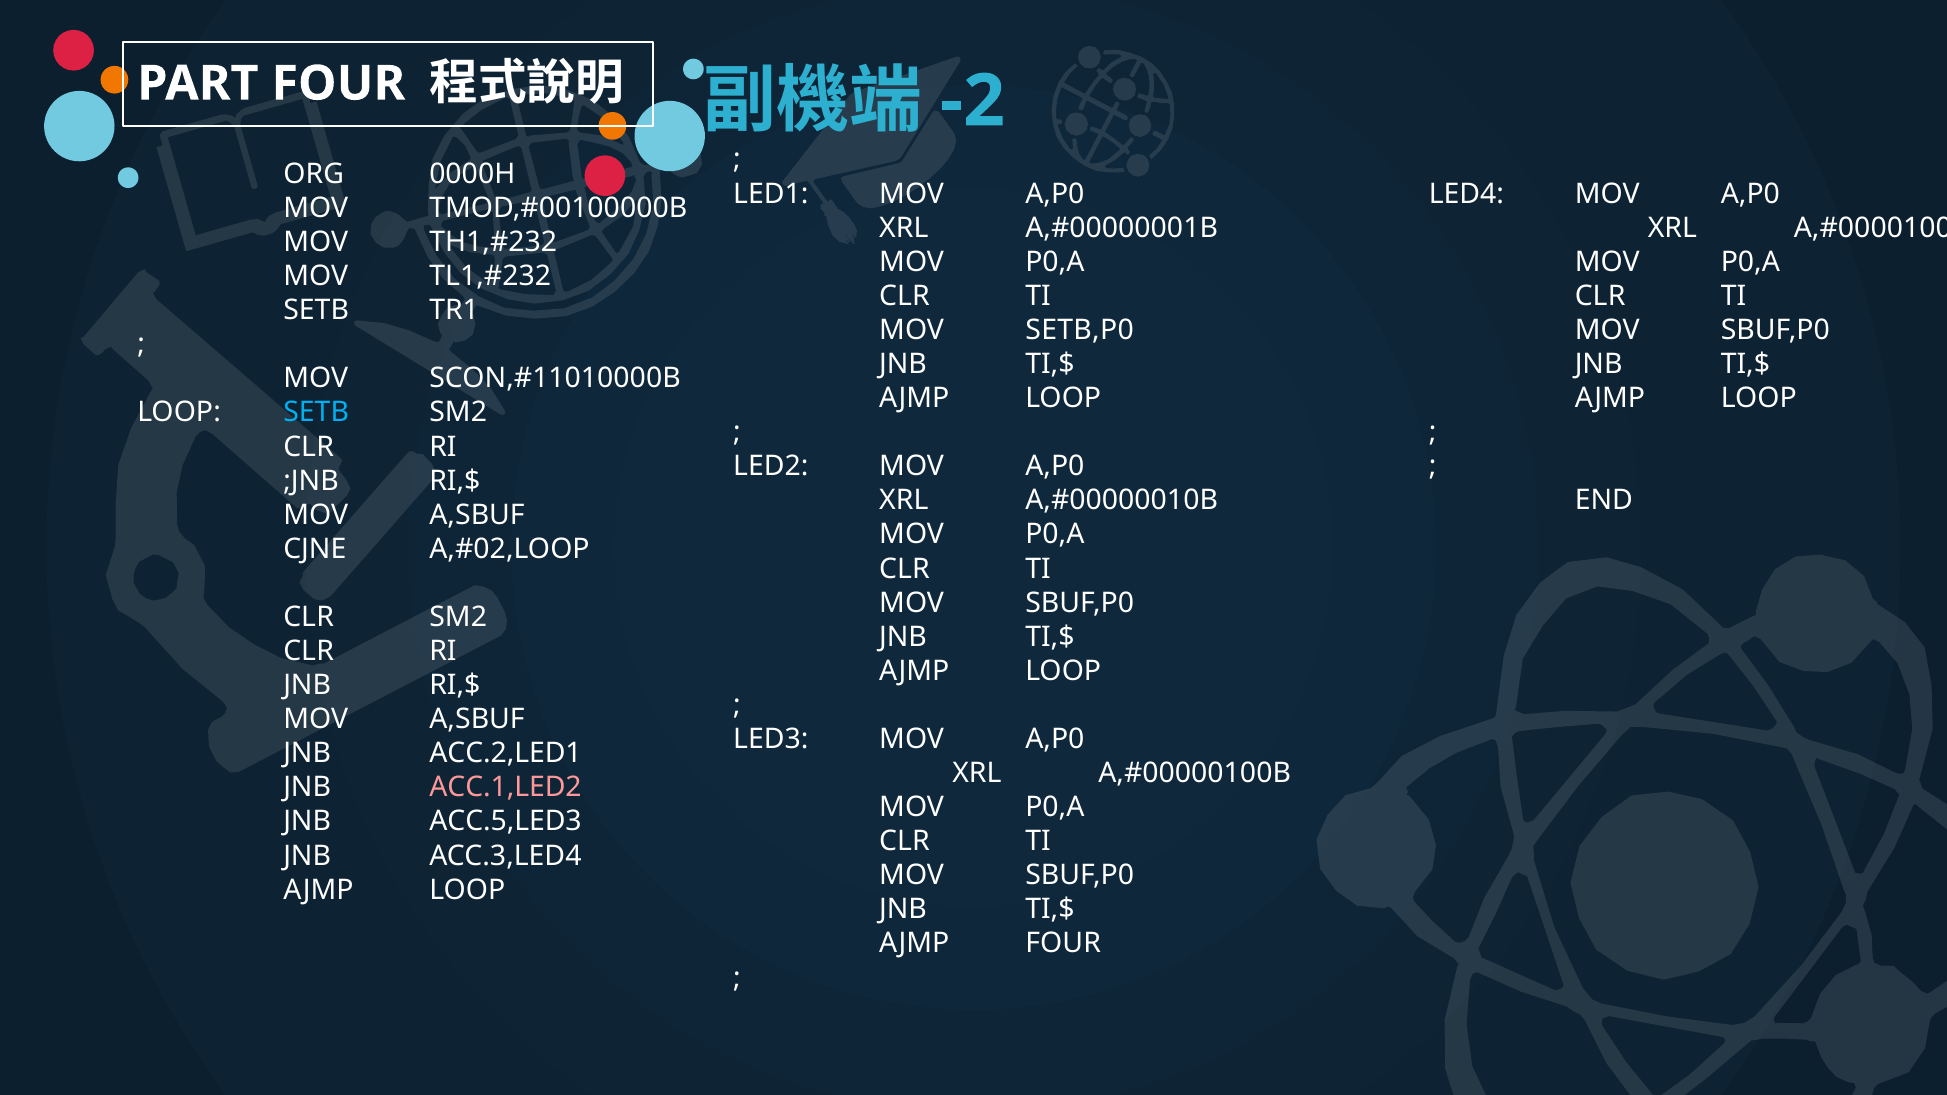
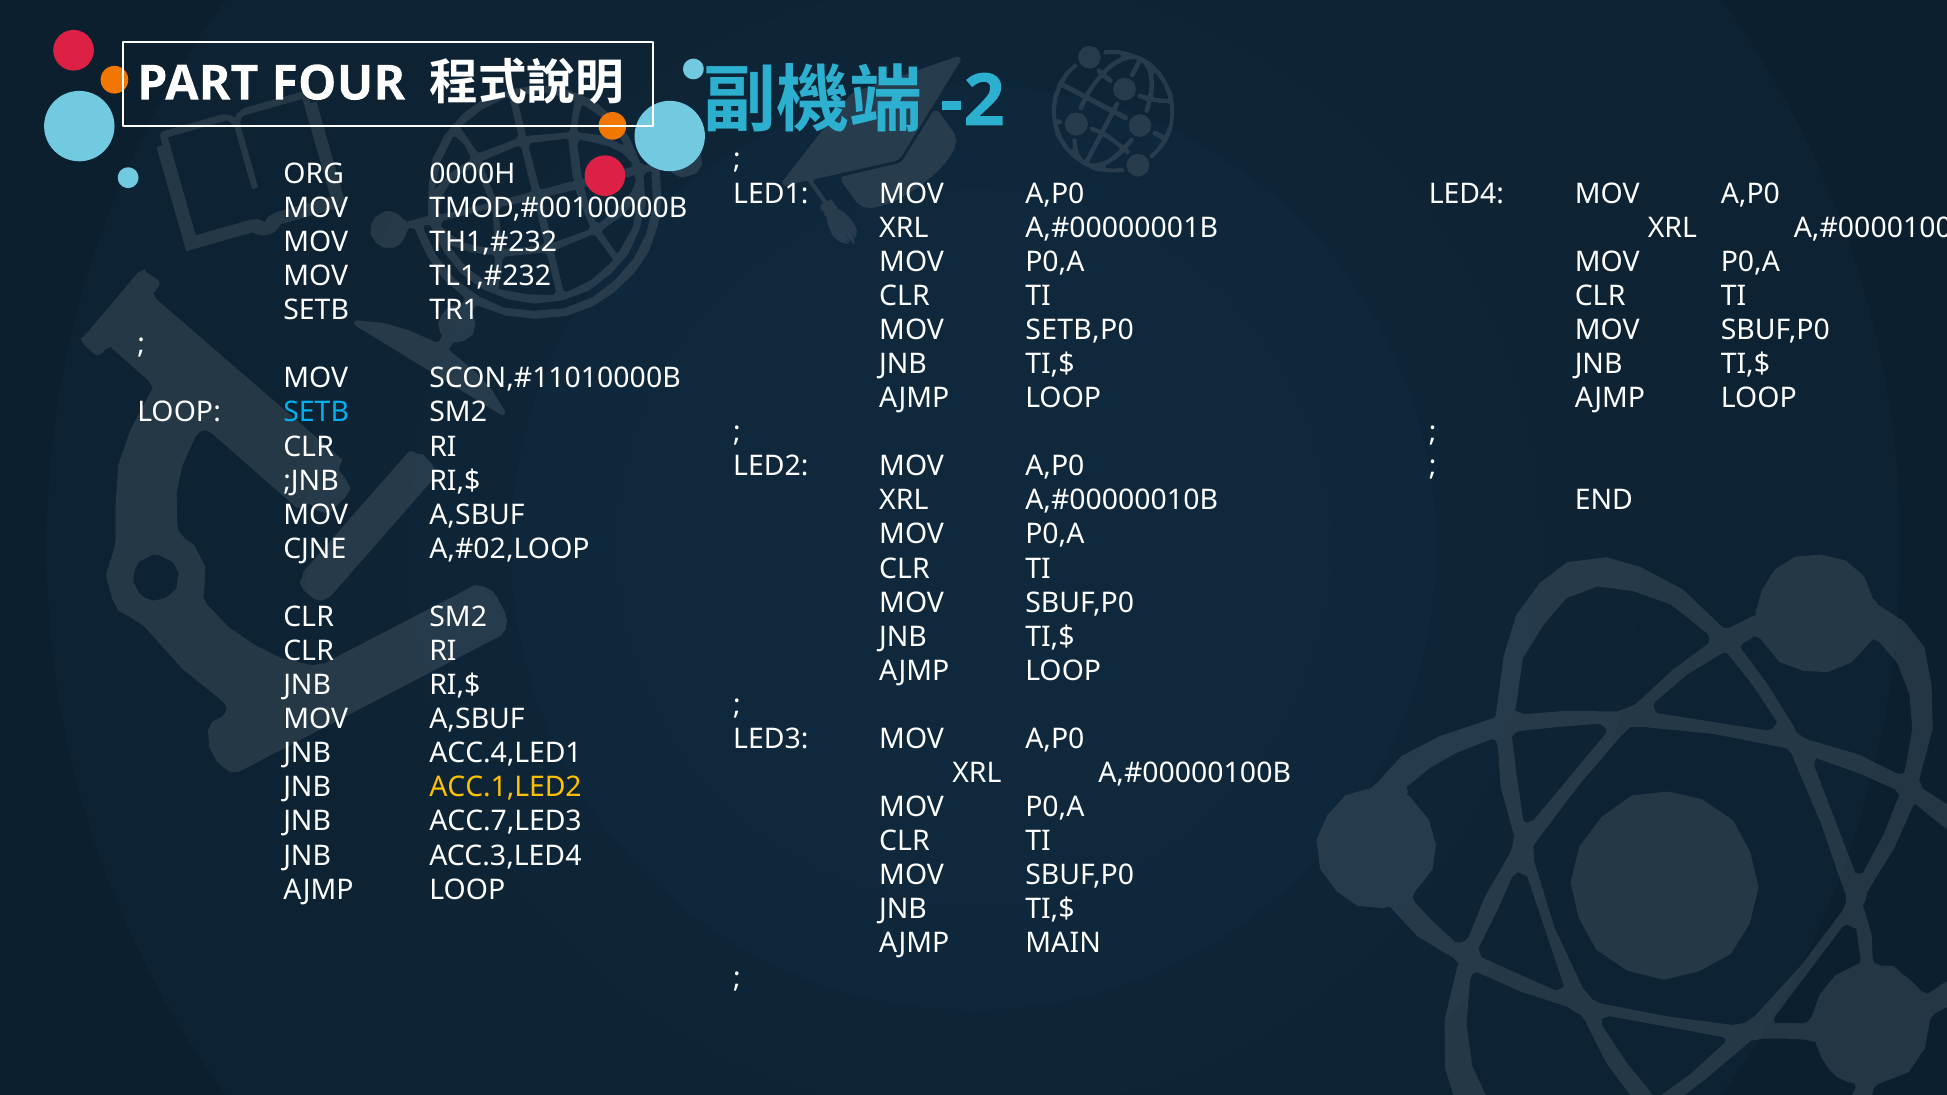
ACC.2,LED1: ACC.2,LED1 -> ACC.4,LED1 (506, 754)
ACC.1,LED2 colour: pink -> yellow (506, 788)
ACC.5,LED3: ACC.5,LED3 -> ACC.7,LED3 (506, 822)
AJMP FOUR: FOUR -> MAIN (1063, 944)
